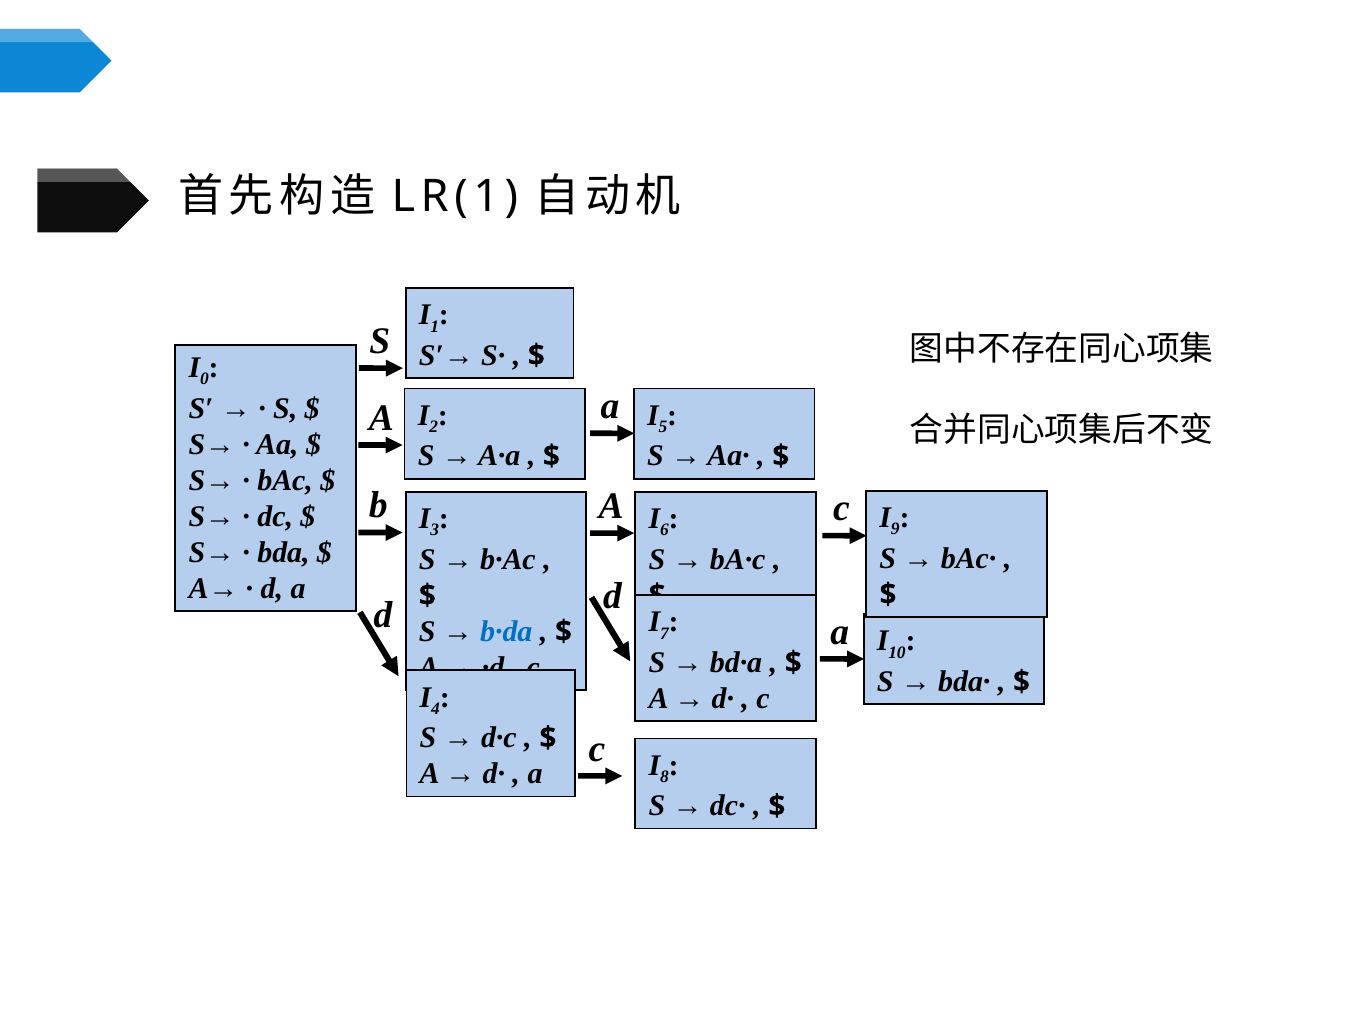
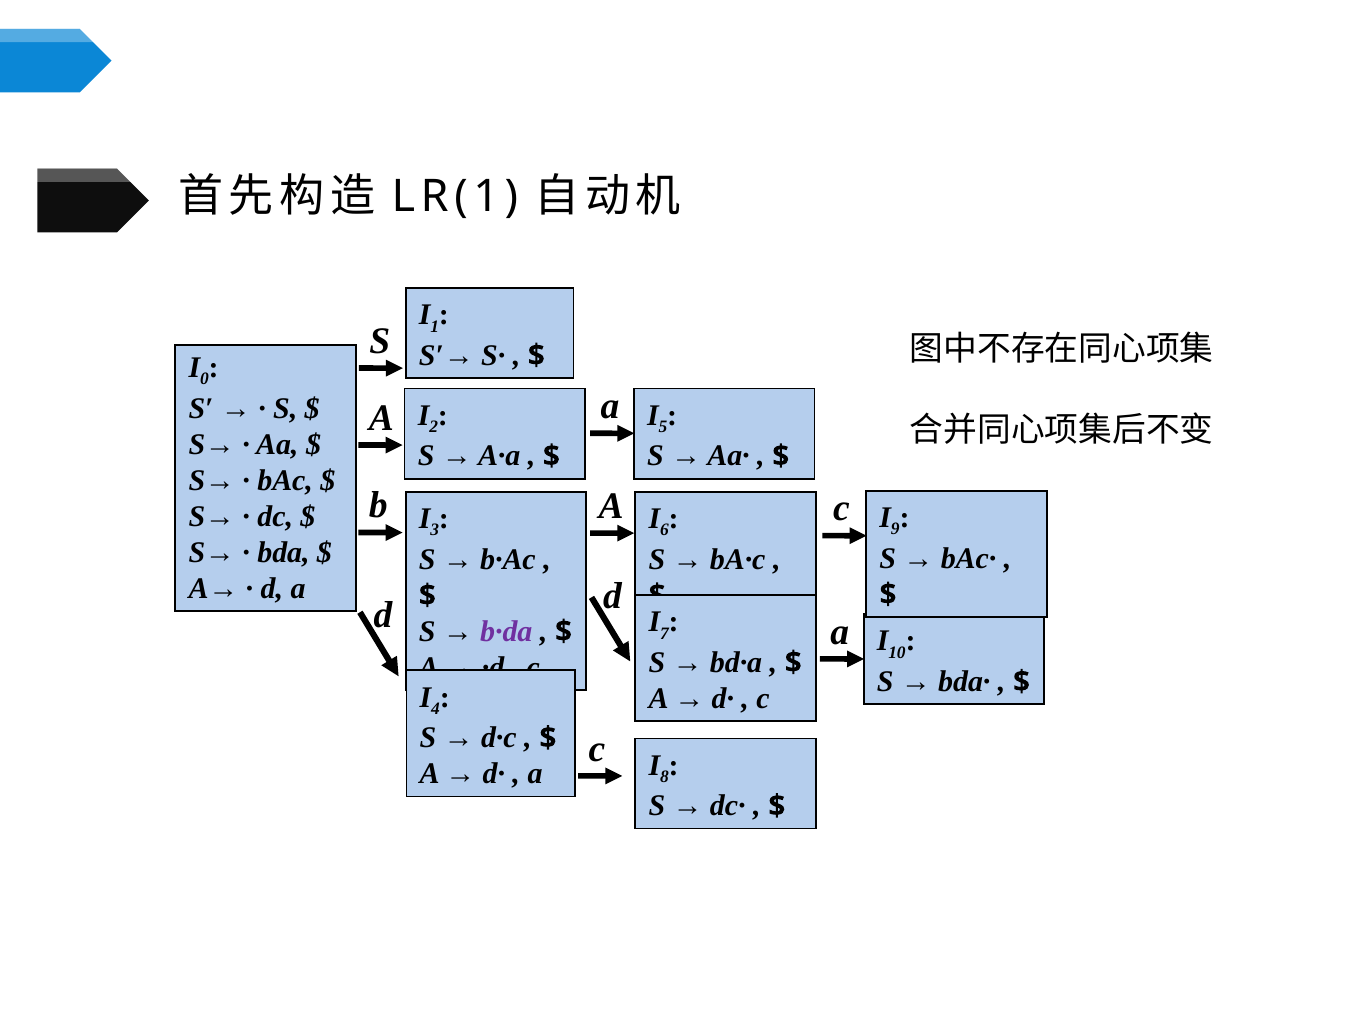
b·da colour: blue -> purple (506, 632)
